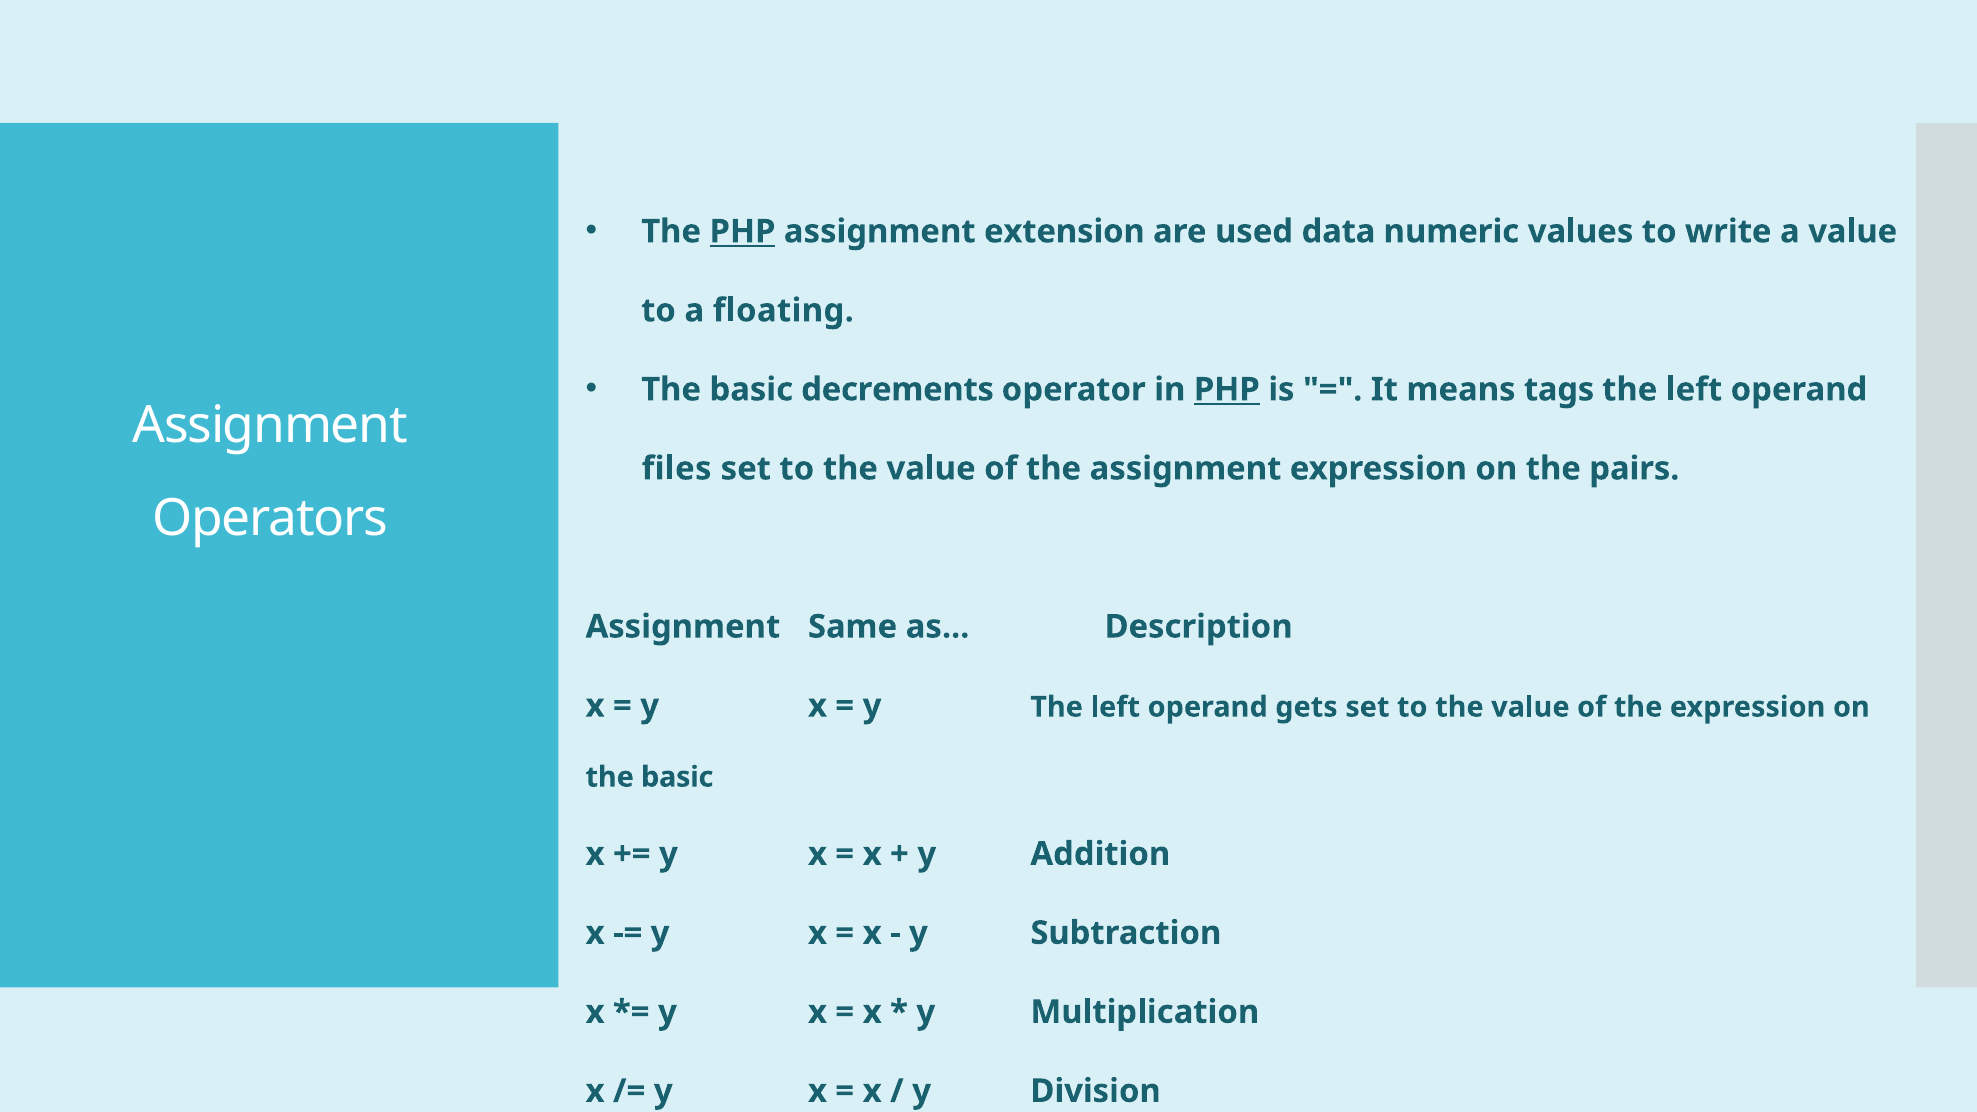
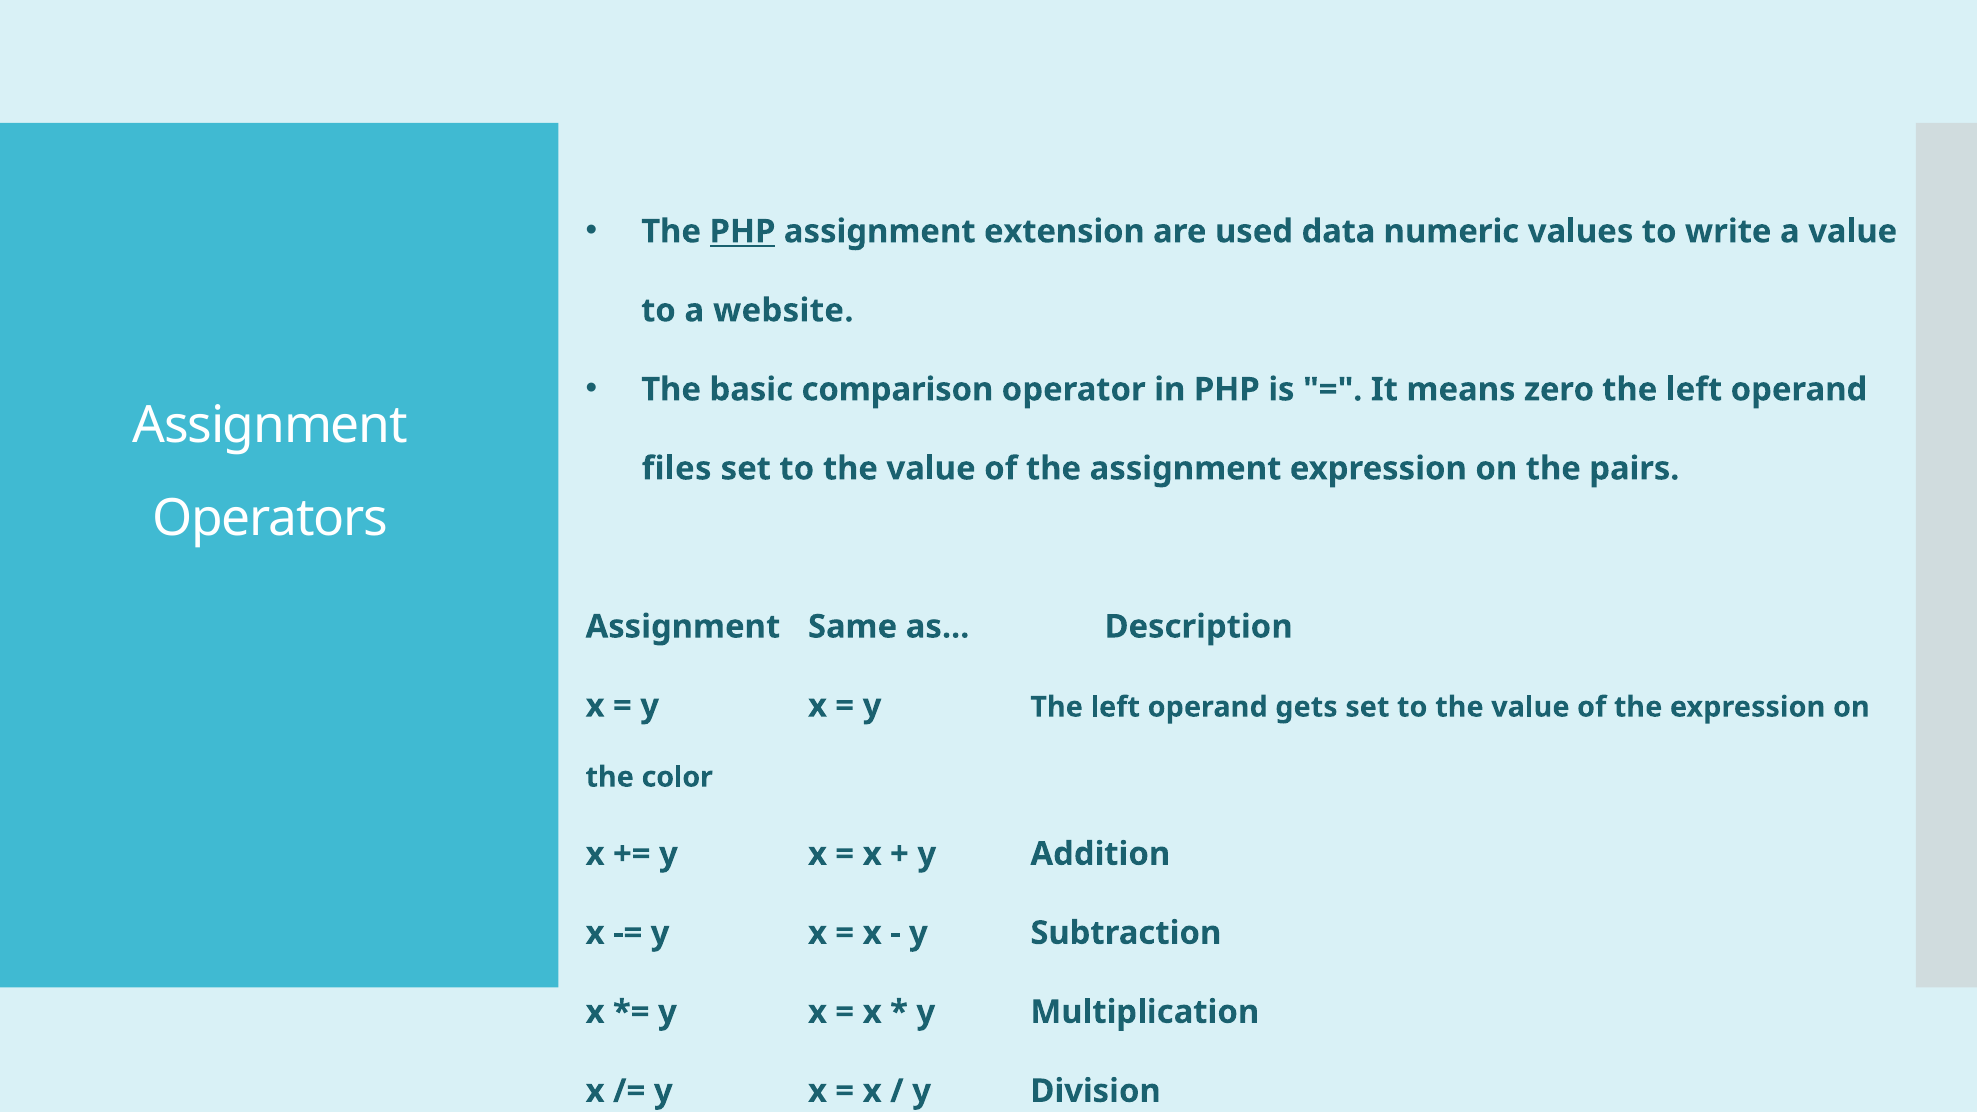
floating: floating -> website (783, 311)
decrements: decrements -> comparison (897, 390)
PHP underline: present -> none (1227, 390)
tags: tags -> zero (1559, 390)
basic: basic -> color (677, 777)
